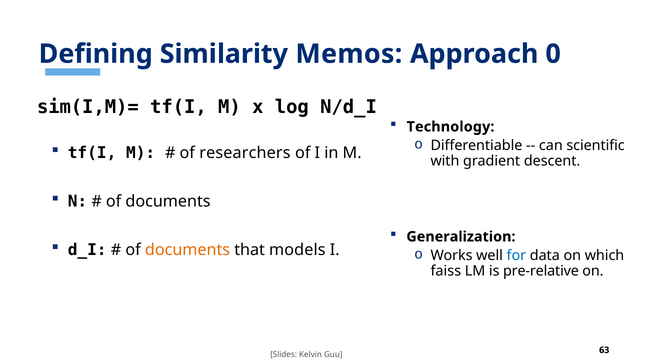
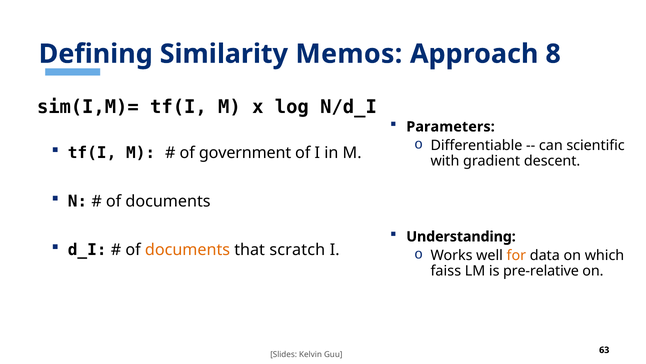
0: 0 -> 8 (553, 54)
Technology: Technology -> Parameters (451, 127)
researchers: researchers -> government (245, 153)
Generalization: Generalization -> Understanding (461, 236)
models: models -> scratch (297, 249)
for colour: blue -> orange (516, 255)
